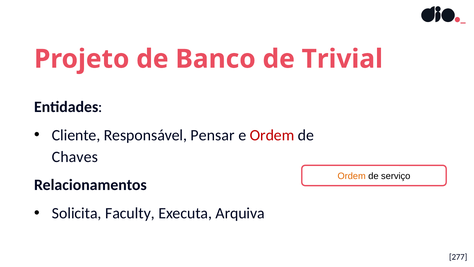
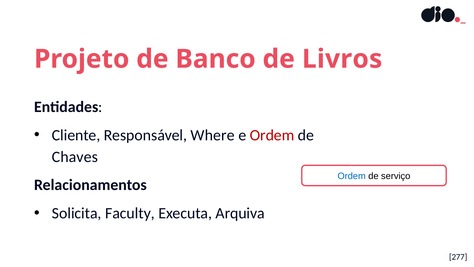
Trivial: Trivial -> Livros (342, 59)
Pensar: Pensar -> Where (213, 135)
Ordem colour: orange -> blue (352, 176)
